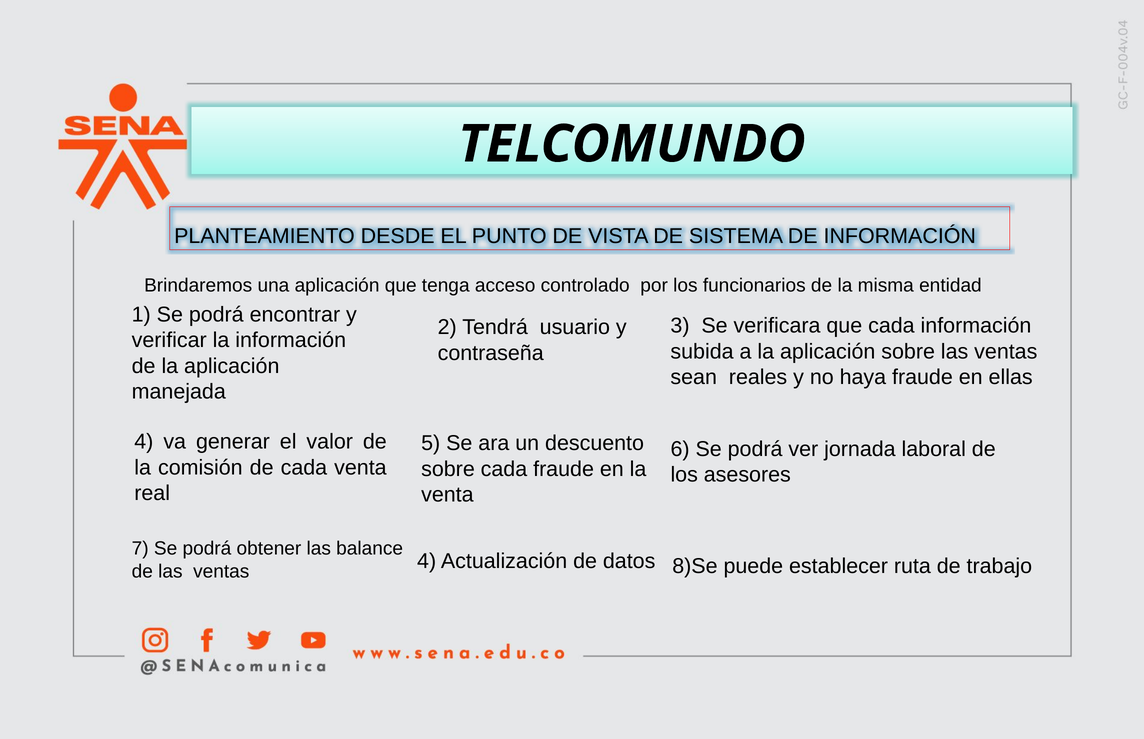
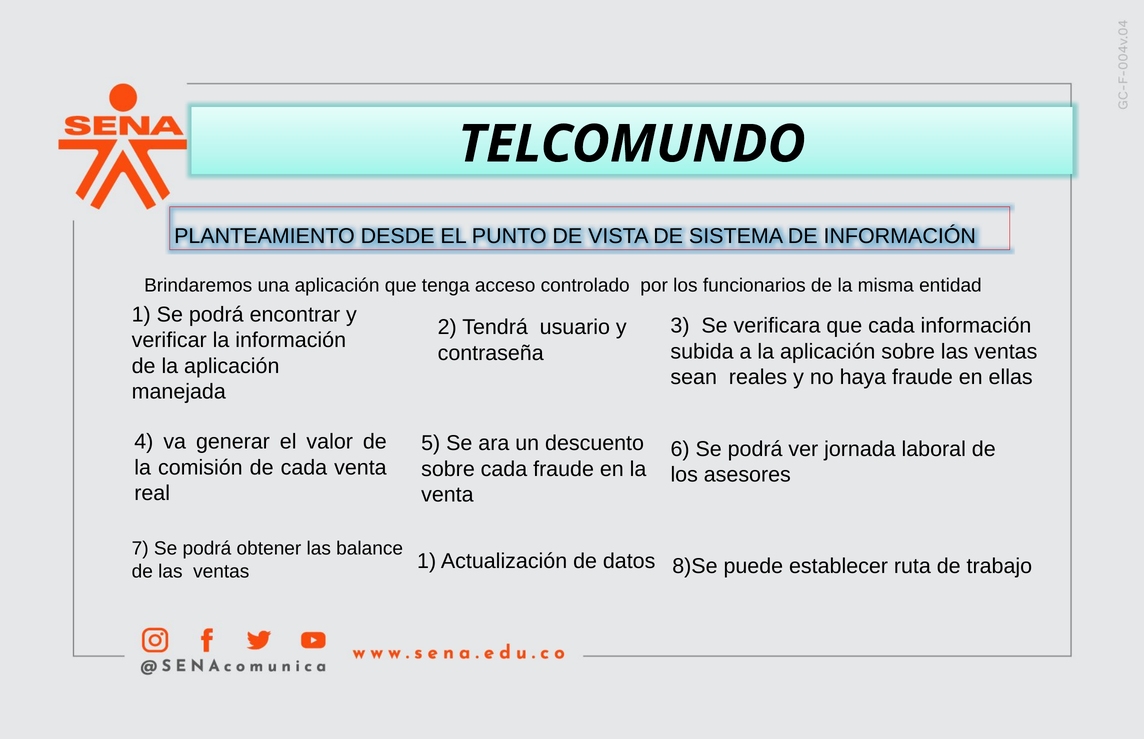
ventas 4: 4 -> 1 (427, 561)
